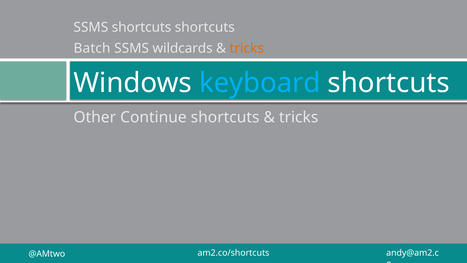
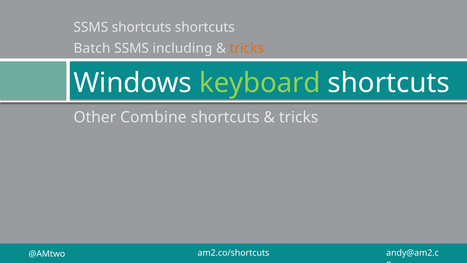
wildcards: wildcards -> including (182, 48)
keyboard colour: light blue -> light green (260, 83)
Continue: Continue -> Combine (153, 117)
